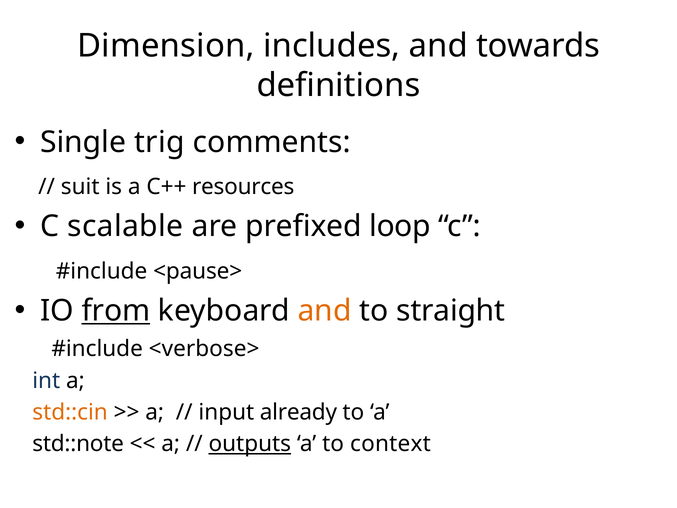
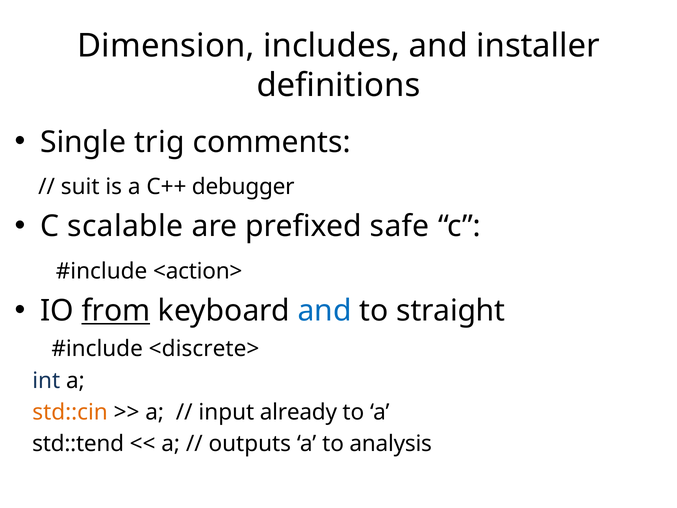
towards: towards -> installer (538, 46)
resources: resources -> debugger (243, 187)
loop: loop -> safe (400, 226)
<pause>: <pause> -> <action> (198, 271)
and colour: orange -> blue (325, 311)
<verbose>: <verbose> -> <discrete> (204, 349)
std::note: std::note -> std::tend (78, 444)
outputs underline: present -> none (250, 444)
context: context -> analysis (391, 444)
